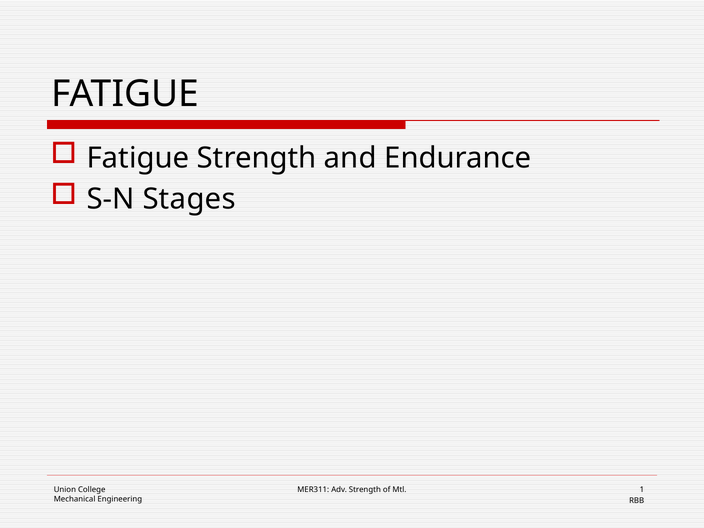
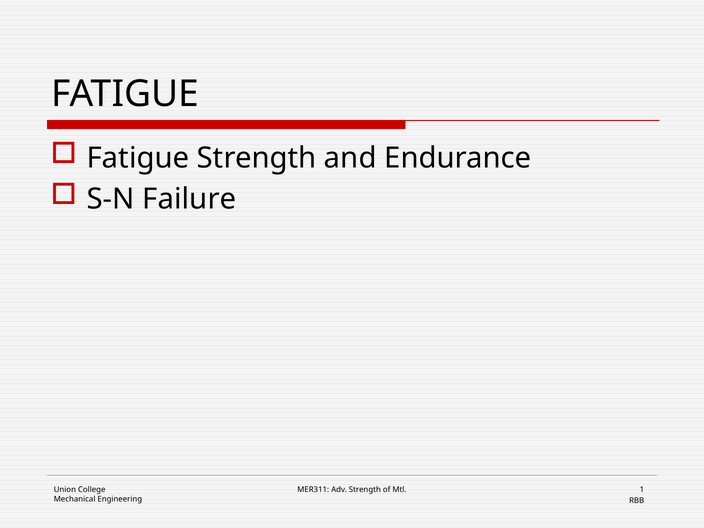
Stages: Stages -> Failure (189, 199)
